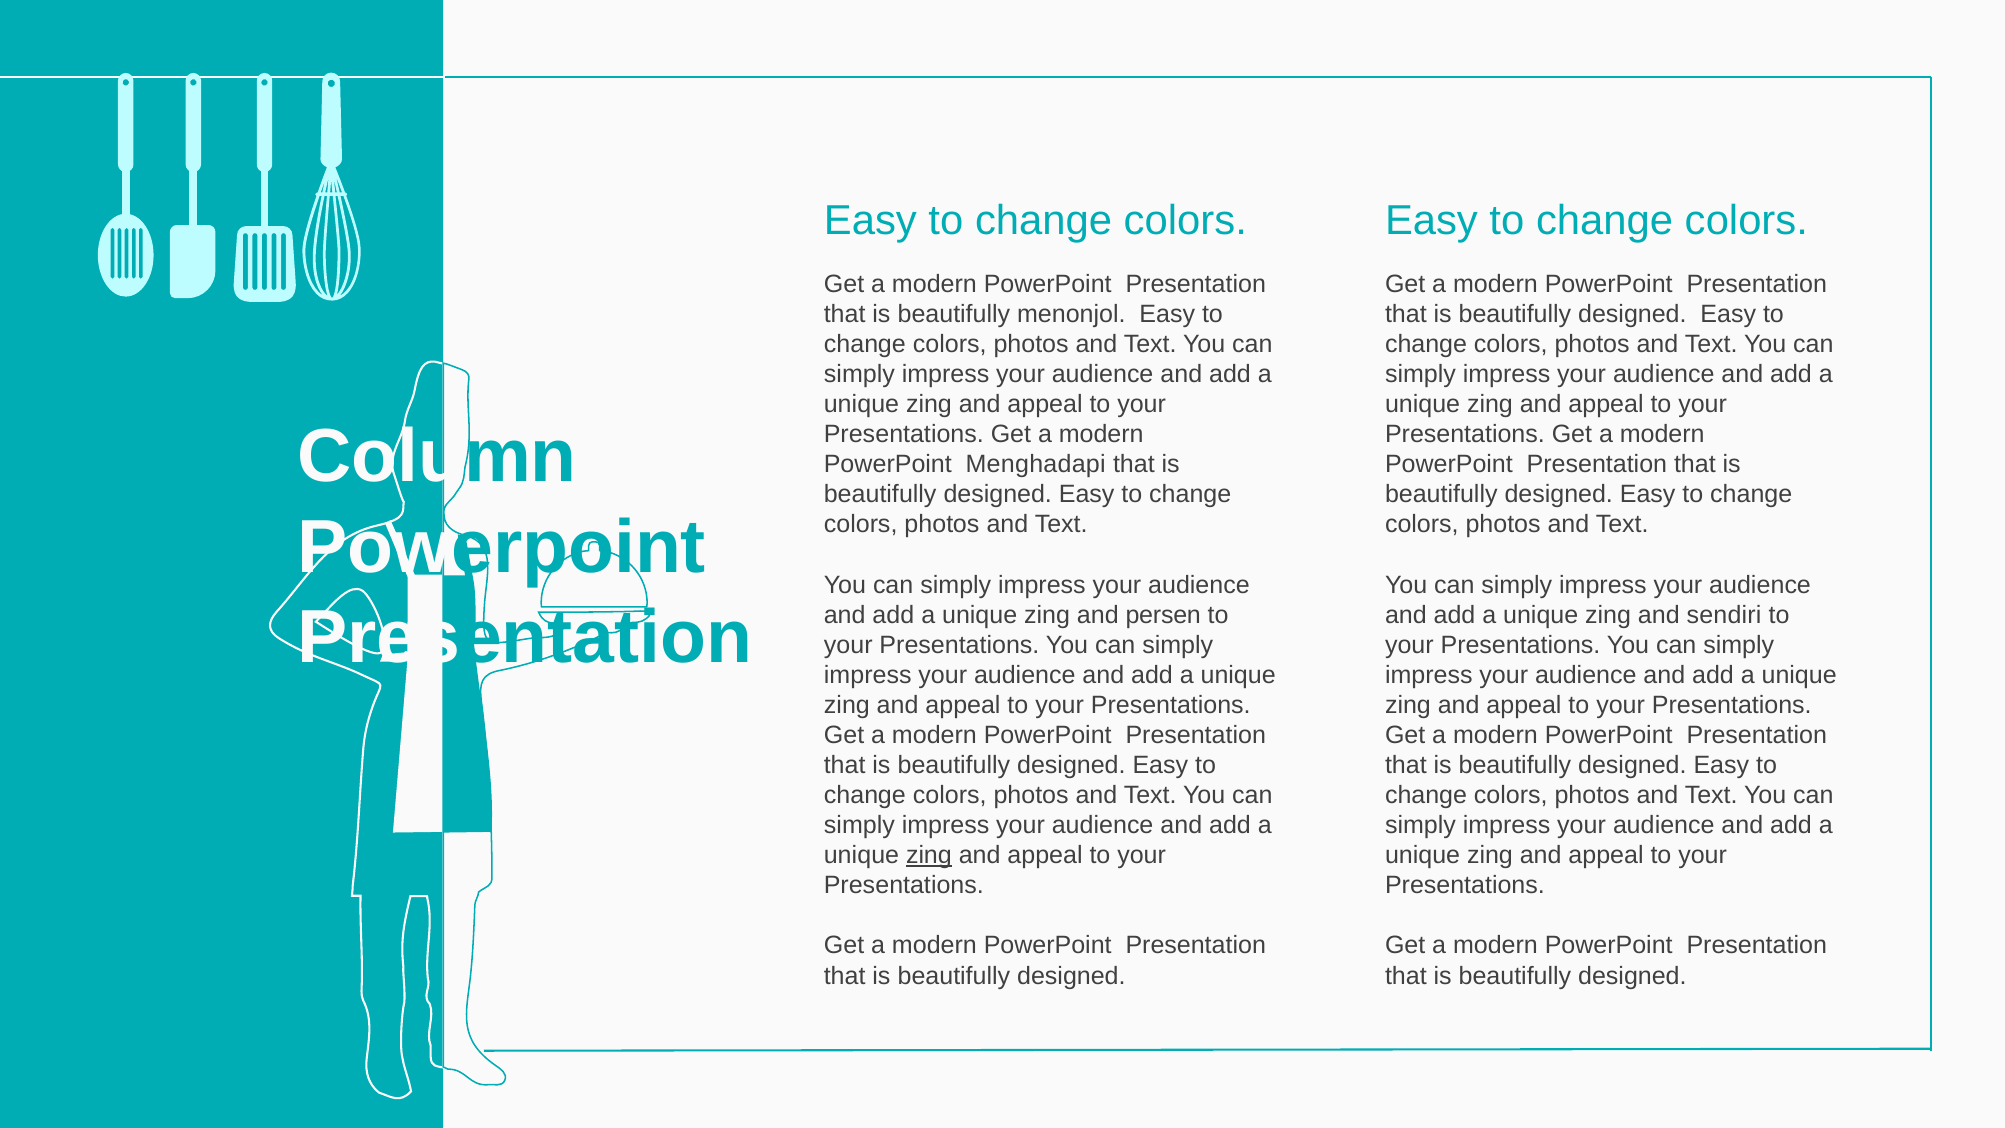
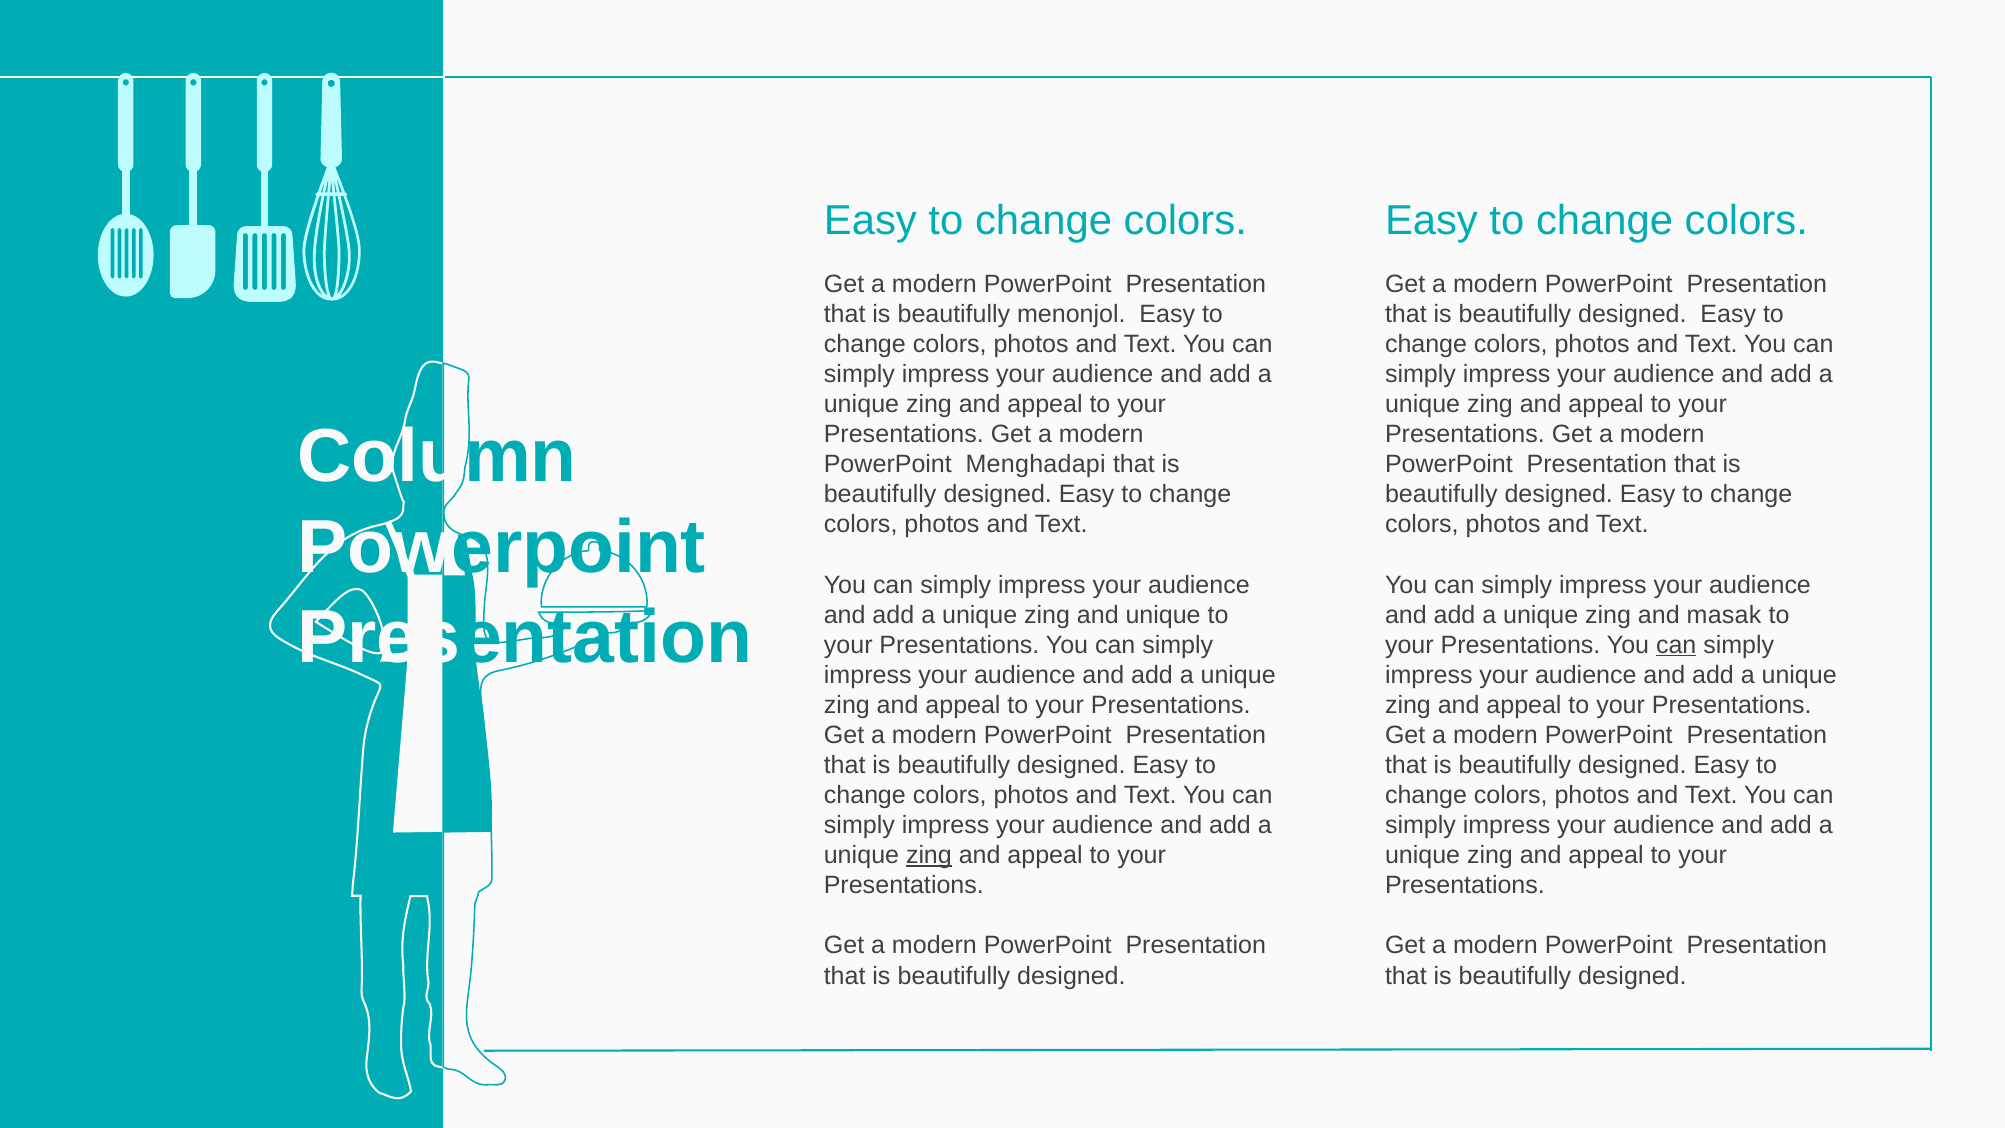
and persen: persen -> unique (1163, 615)
sendiri: sendiri -> masak (1724, 615)
can underline: none -> present (1676, 645)
